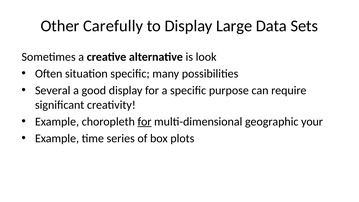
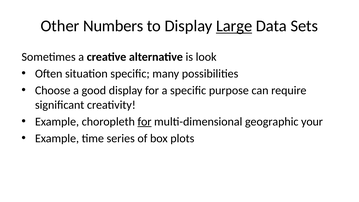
Carefully: Carefully -> Numbers (113, 26)
Large underline: none -> present (234, 26)
Several: Several -> Choose (53, 90)
